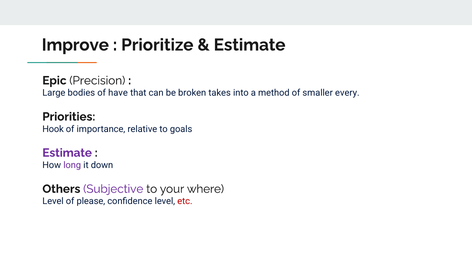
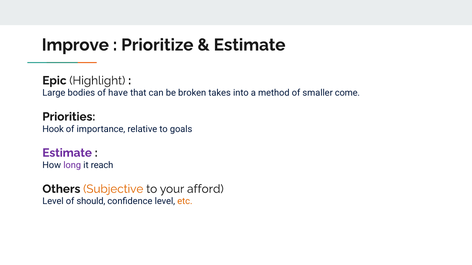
Precision: Precision -> Highlight (97, 81)
every: every -> come (347, 93)
down: down -> reach (102, 165)
Subjective colour: purple -> orange (113, 189)
where: where -> afford (205, 189)
please: please -> should (91, 202)
etc colour: red -> orange (185, 202)
